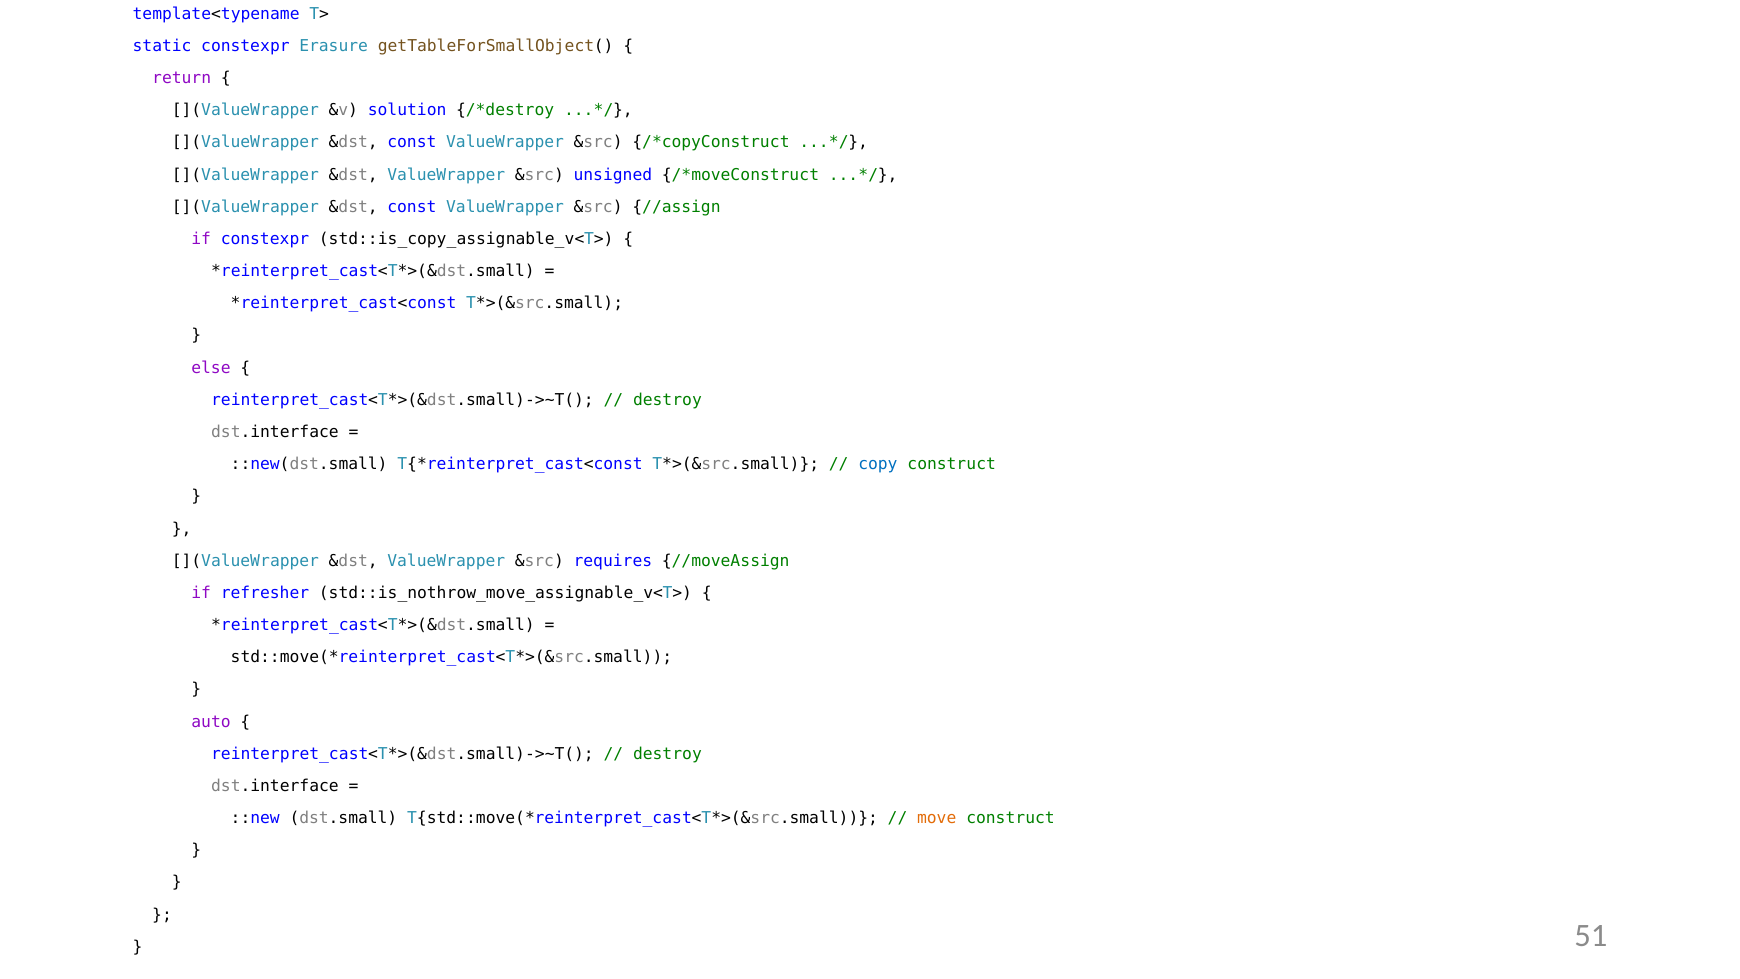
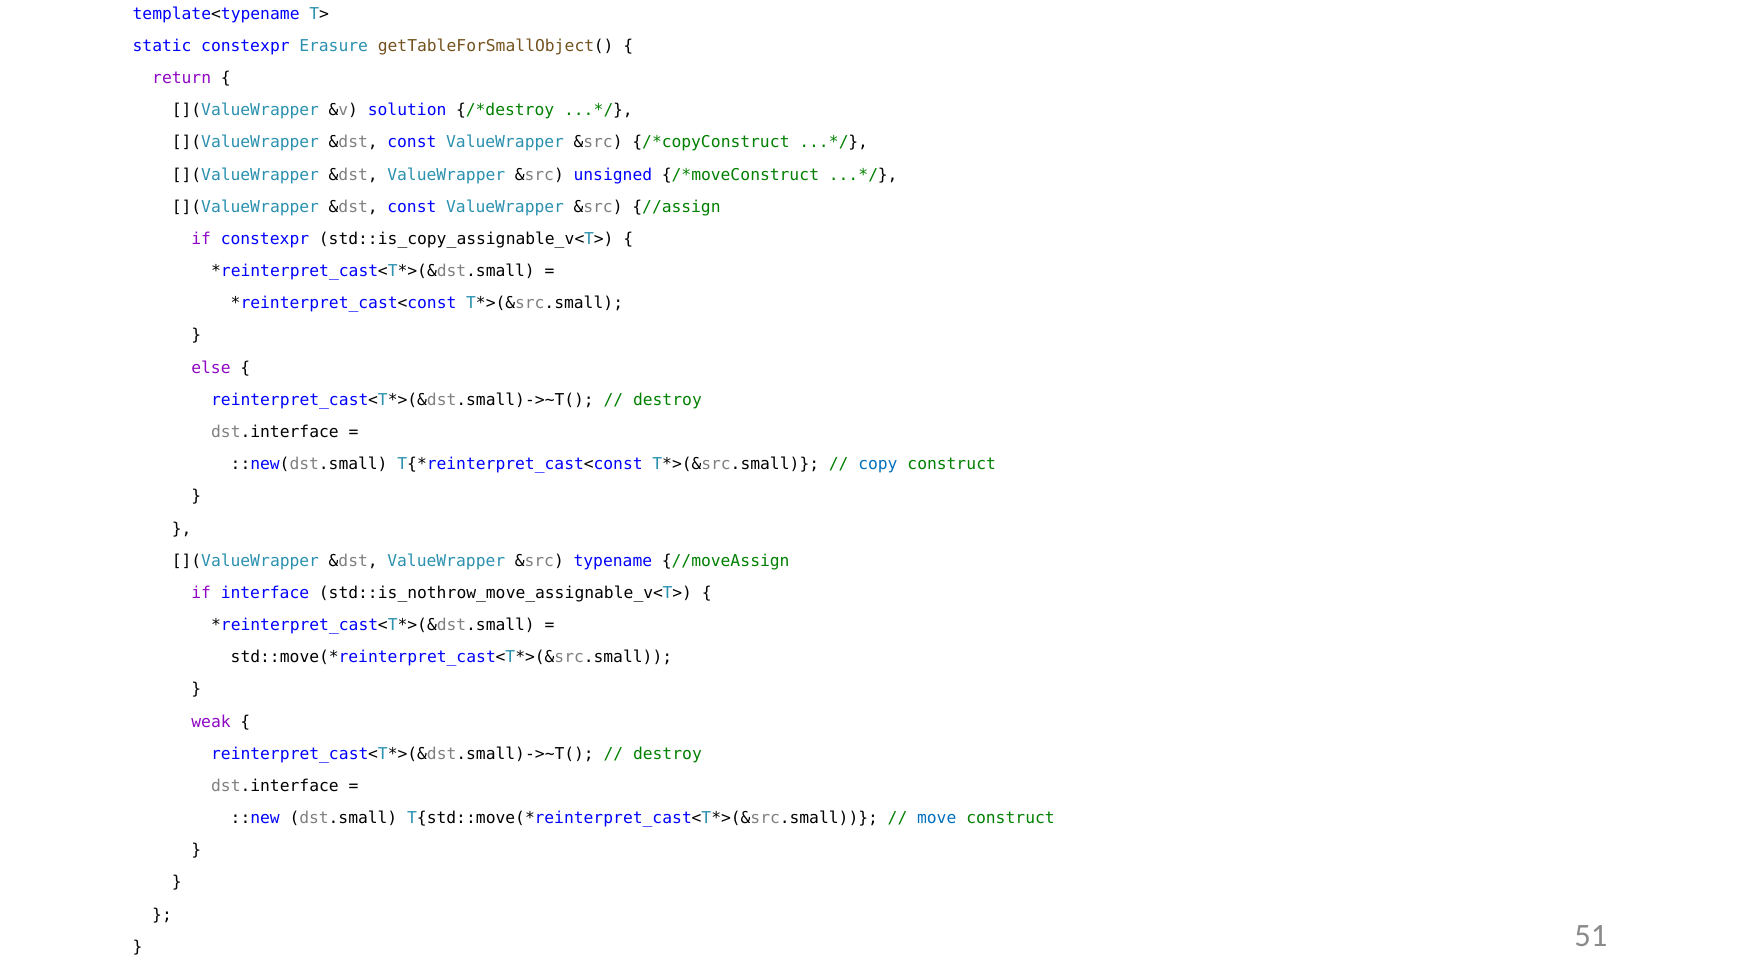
requires: requires -> typename (613, 561)
refresher: refresher -> interface (265, 593)
auto: auto -> weak (211, 721)
move colour: orange -> blue (937, 818)
